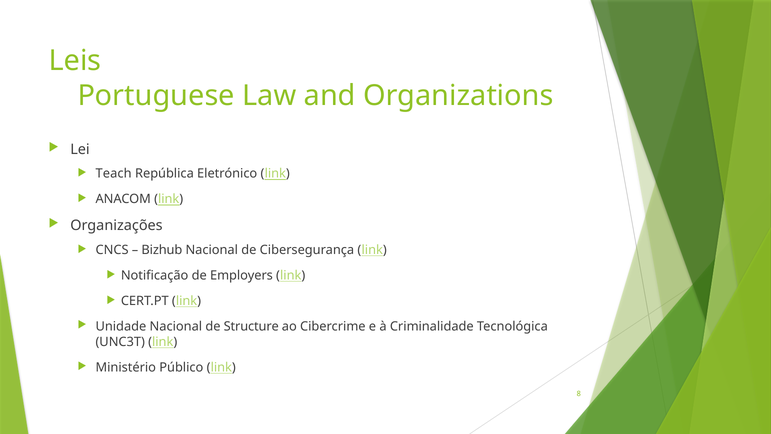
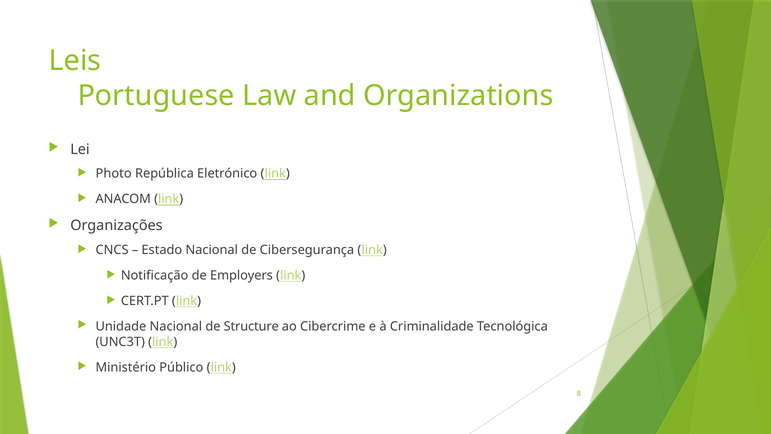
Teach: Teach -> Photo (114, 173)
Bizhub: Bizhub -> Estado (162, 250)
